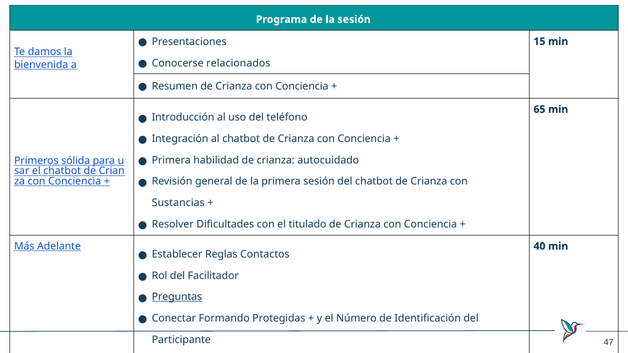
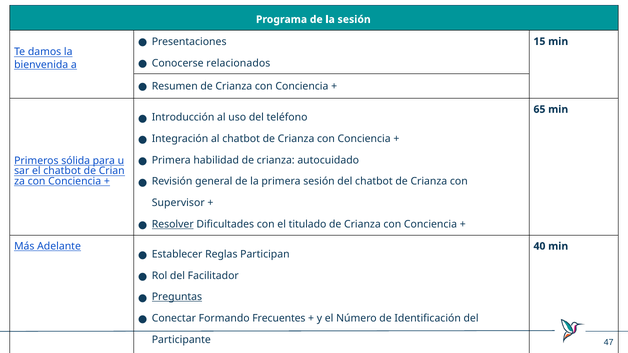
Sustancias: Sustancias -> Supervisor (178, 203)
Resolver underline: none -> present (173, 224)
Contactos: Contactos -> Participan (265, 254)
Protegidas: Protegidas -> Frecuentes (279, 319)
